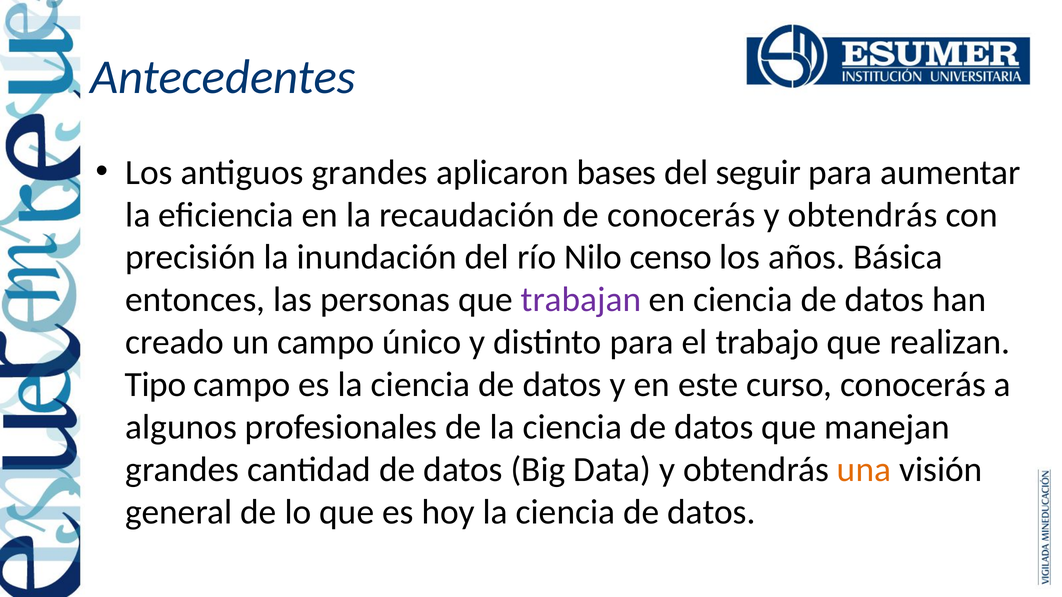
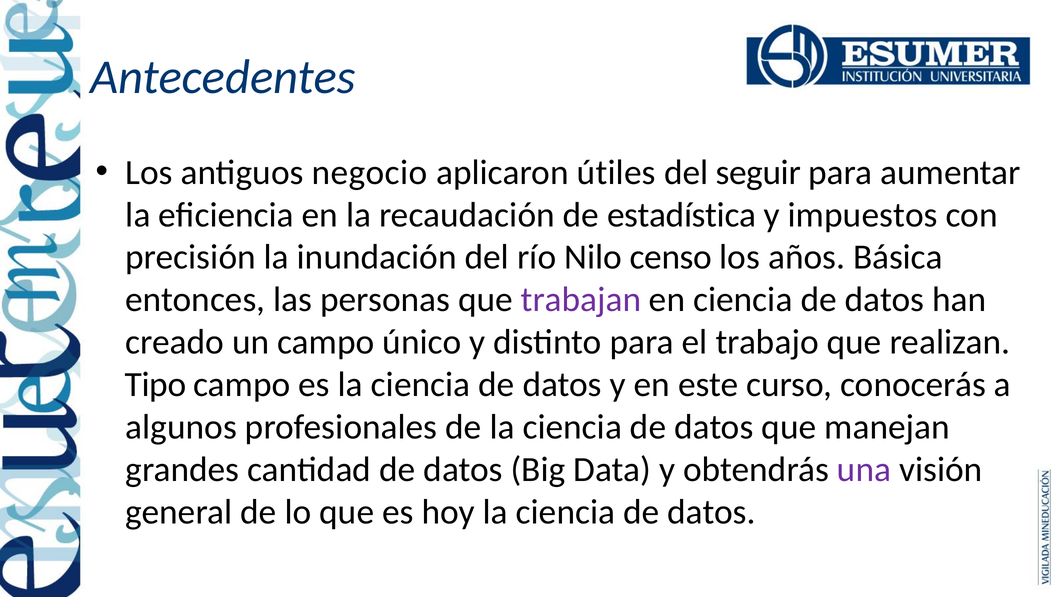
antiguos grandes: grandes -> negocio (370, 172)
bases: bases -> útiles (616, 172)
de conocerás: conocerás -> estadística (682, 215)
obtendrás: obtendrás -> impuestos (863, 215)
una colour: orange -> purple (864, 470)
